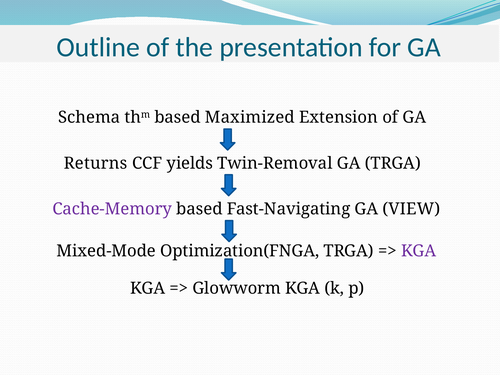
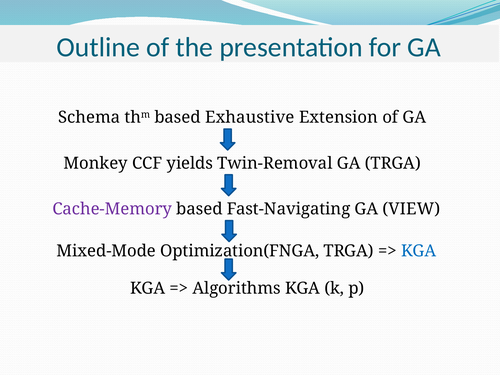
Maximized: Maximized -> Exhaustive (250, 117)
Returns: Returns -> Monkey (96, 163)
KGA colour: purple -> blue (419, 251)
Glowworm: Glowworm -> Algorithms (237, 288)
